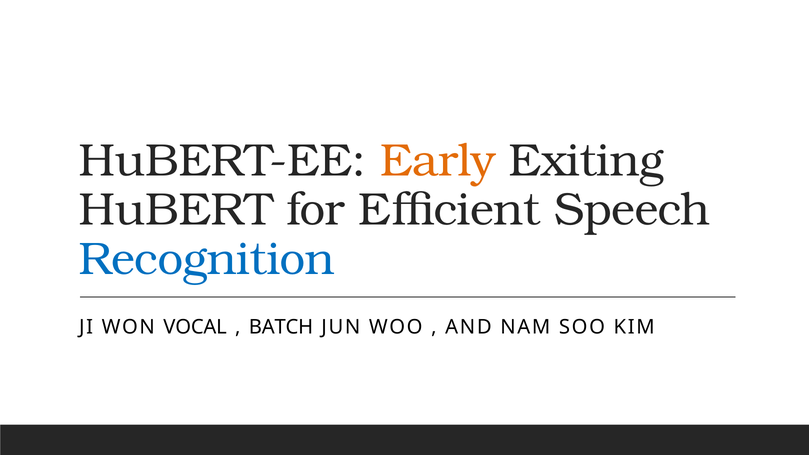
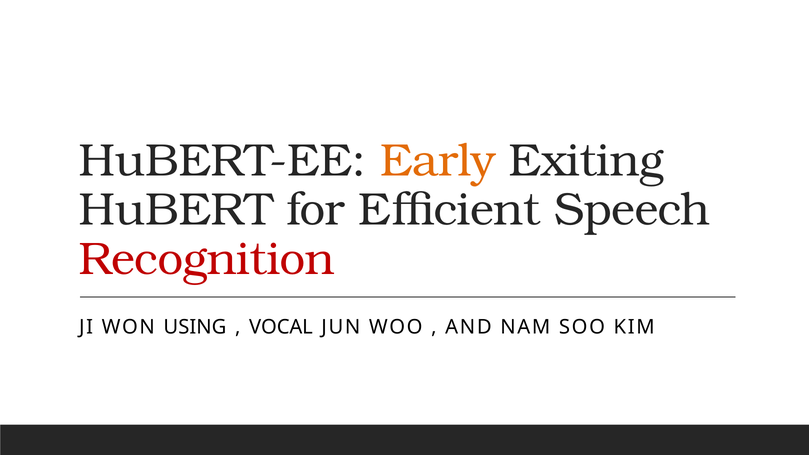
Recognition colour: blue -> red (207, 259)
VOCAL: VOCAL -> USING (195, 327)
BATCH: BATCH -> VOCAL (281, 327)
